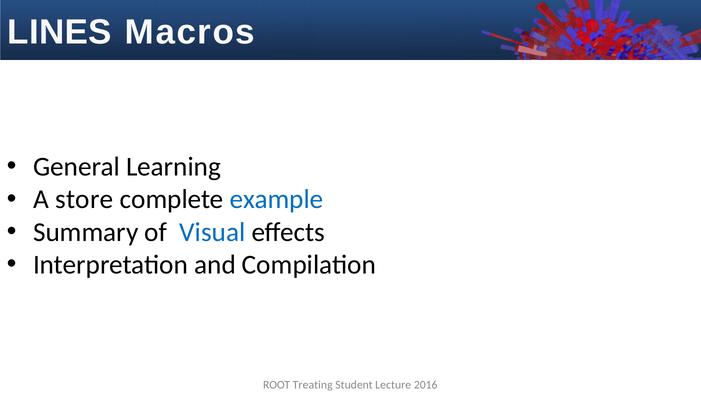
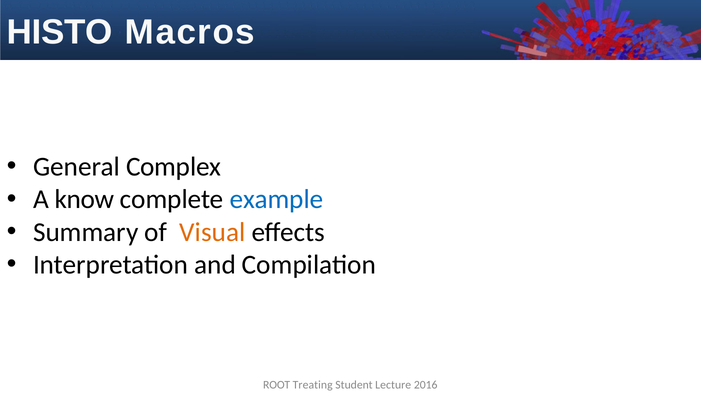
LINES: LINES -> HISTO (60, 32)
Learning: Learning -> Complex (174, 167)
store: store -> know (85, 200)
Visual colour: blue -> orange (212, 232)
